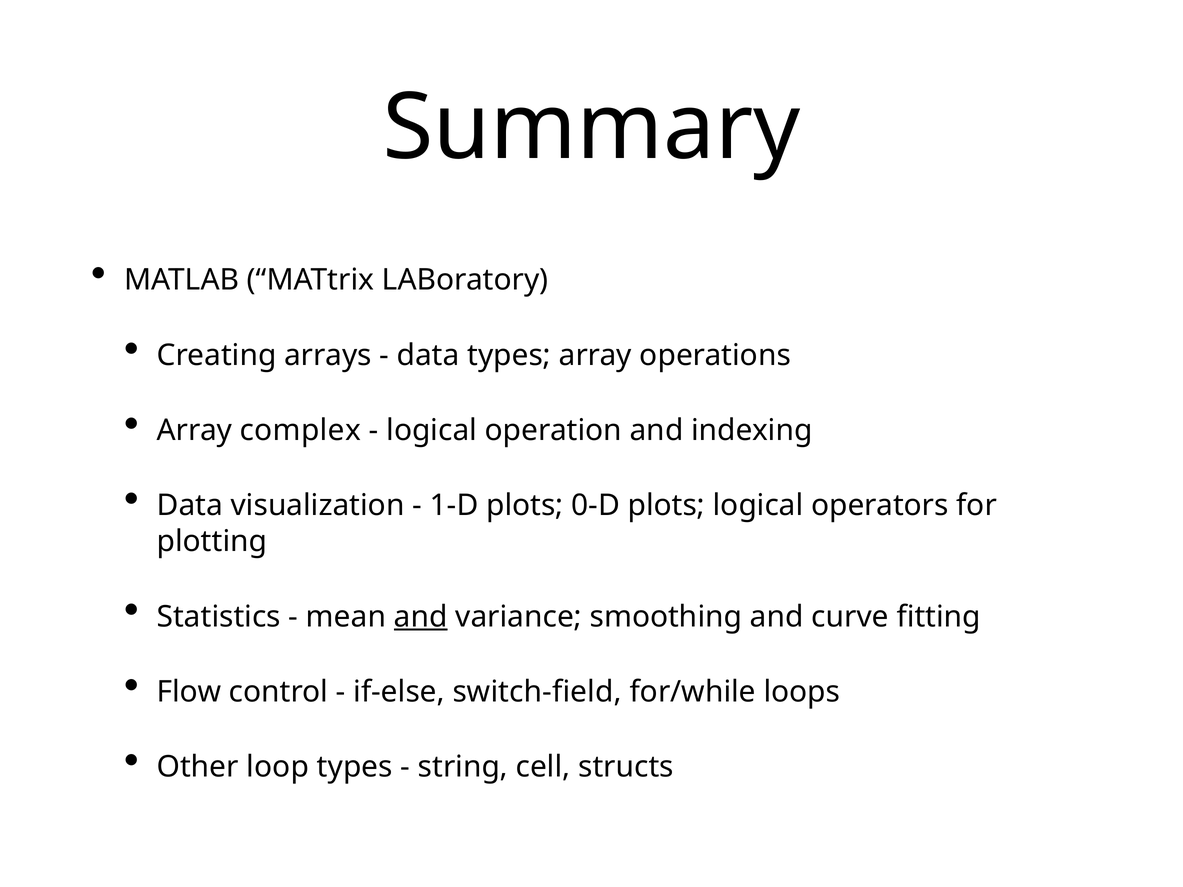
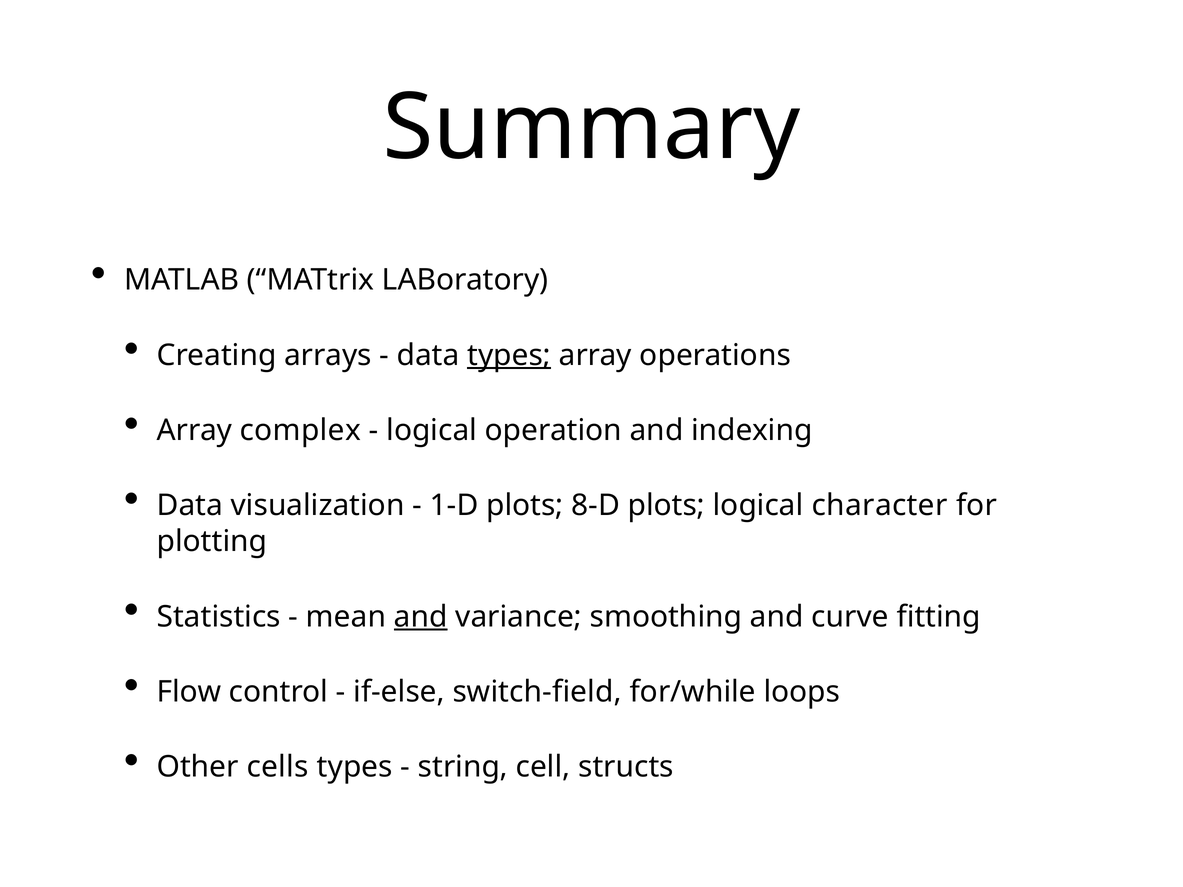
types underline: none -> present (509, 355)
0-D: 0-D -> 8-D (596, 506)
operators: operators -> character (880, 506)
loop: loop -> cells (278, 767)
